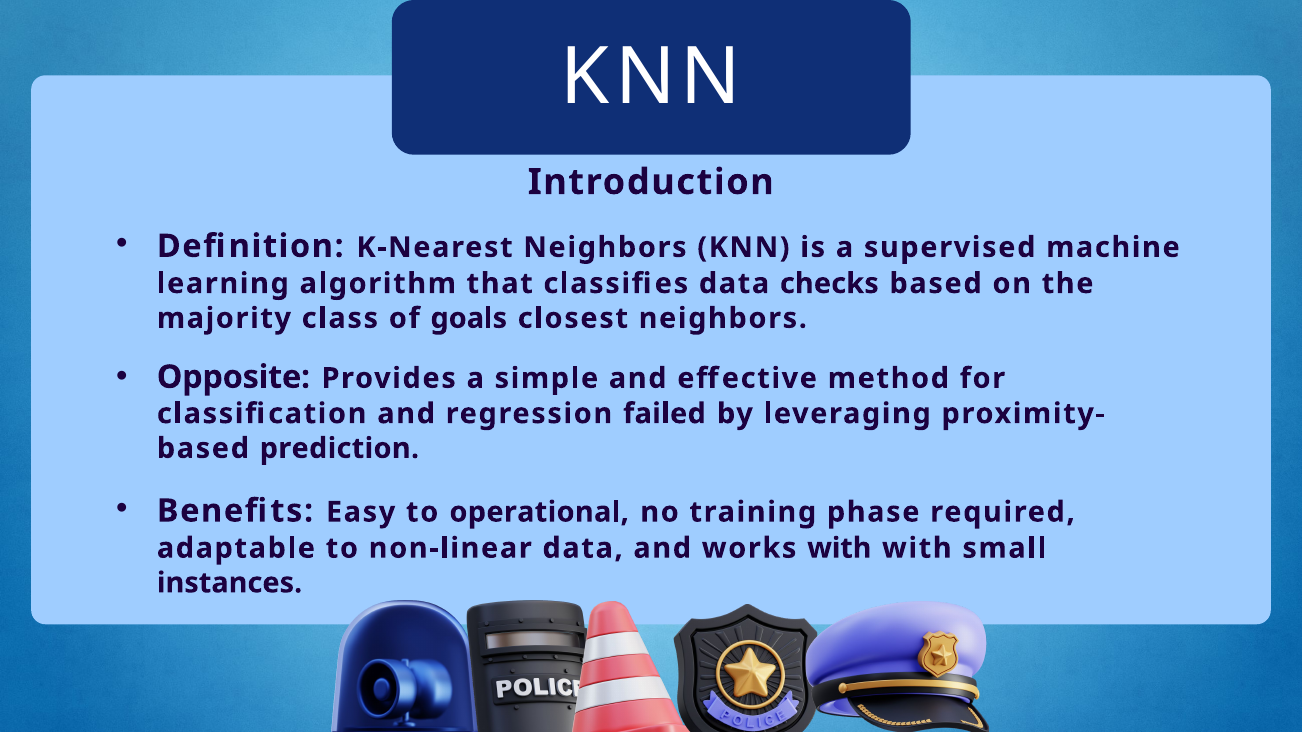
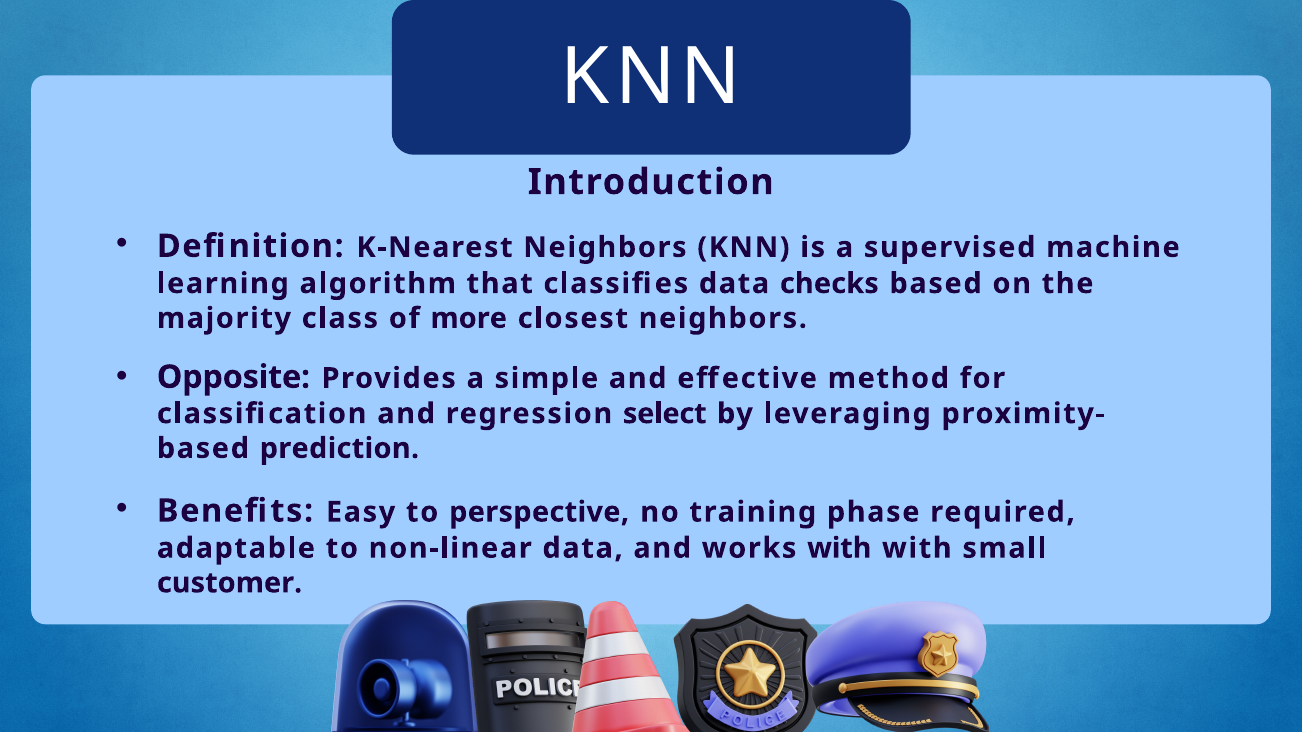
goals: goals -> more (469, 318)
failed: failed -> select (665, 414)
operational: operational -> perspective (539, 512)
instances: instances -> customer (230, 583)
